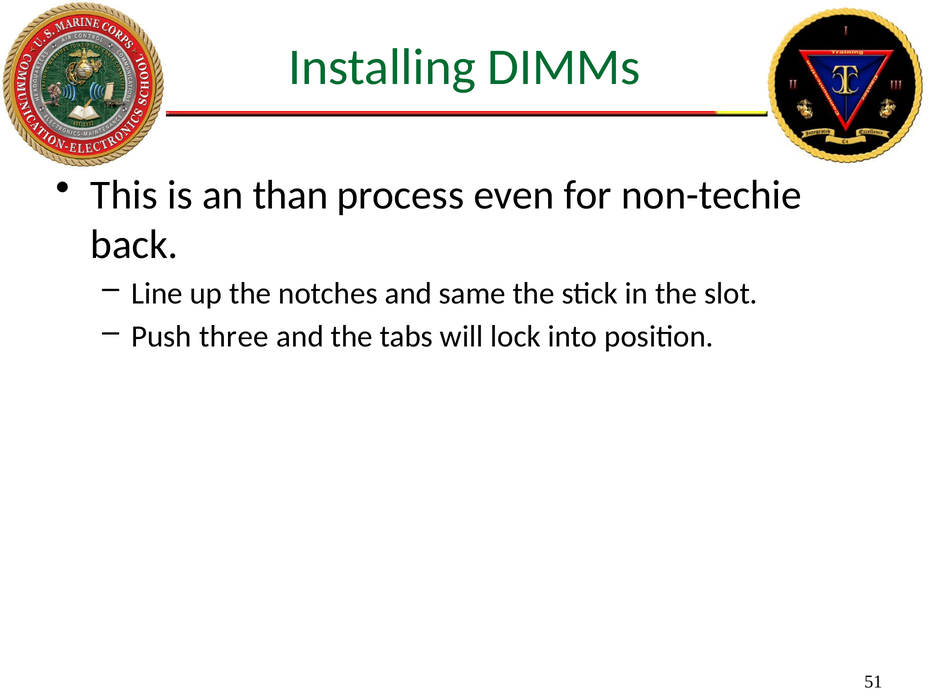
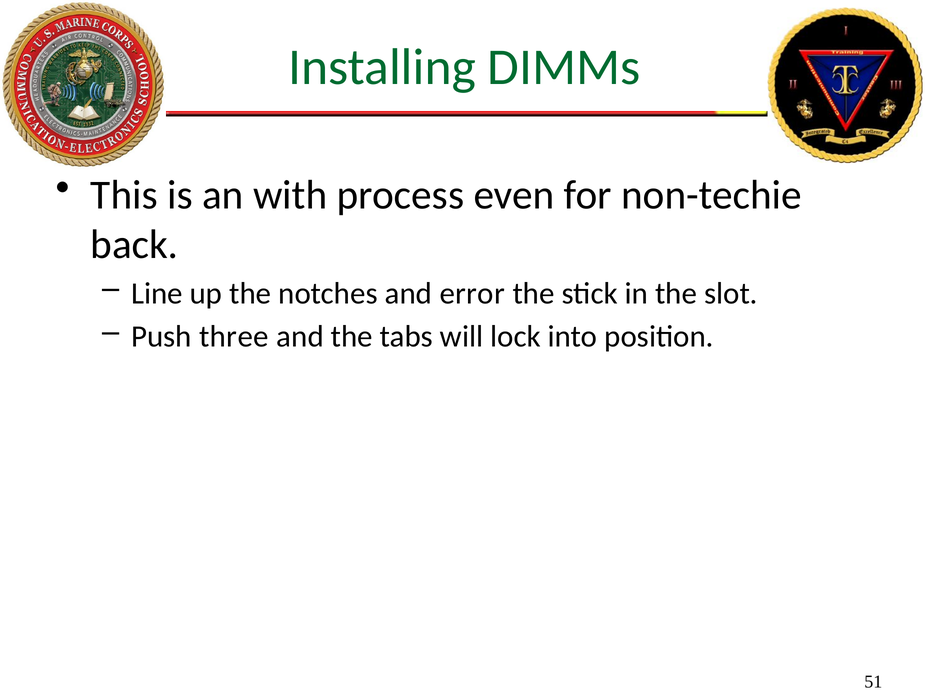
than: than -> with (290, 195)
same: same -> error (472, 293)
